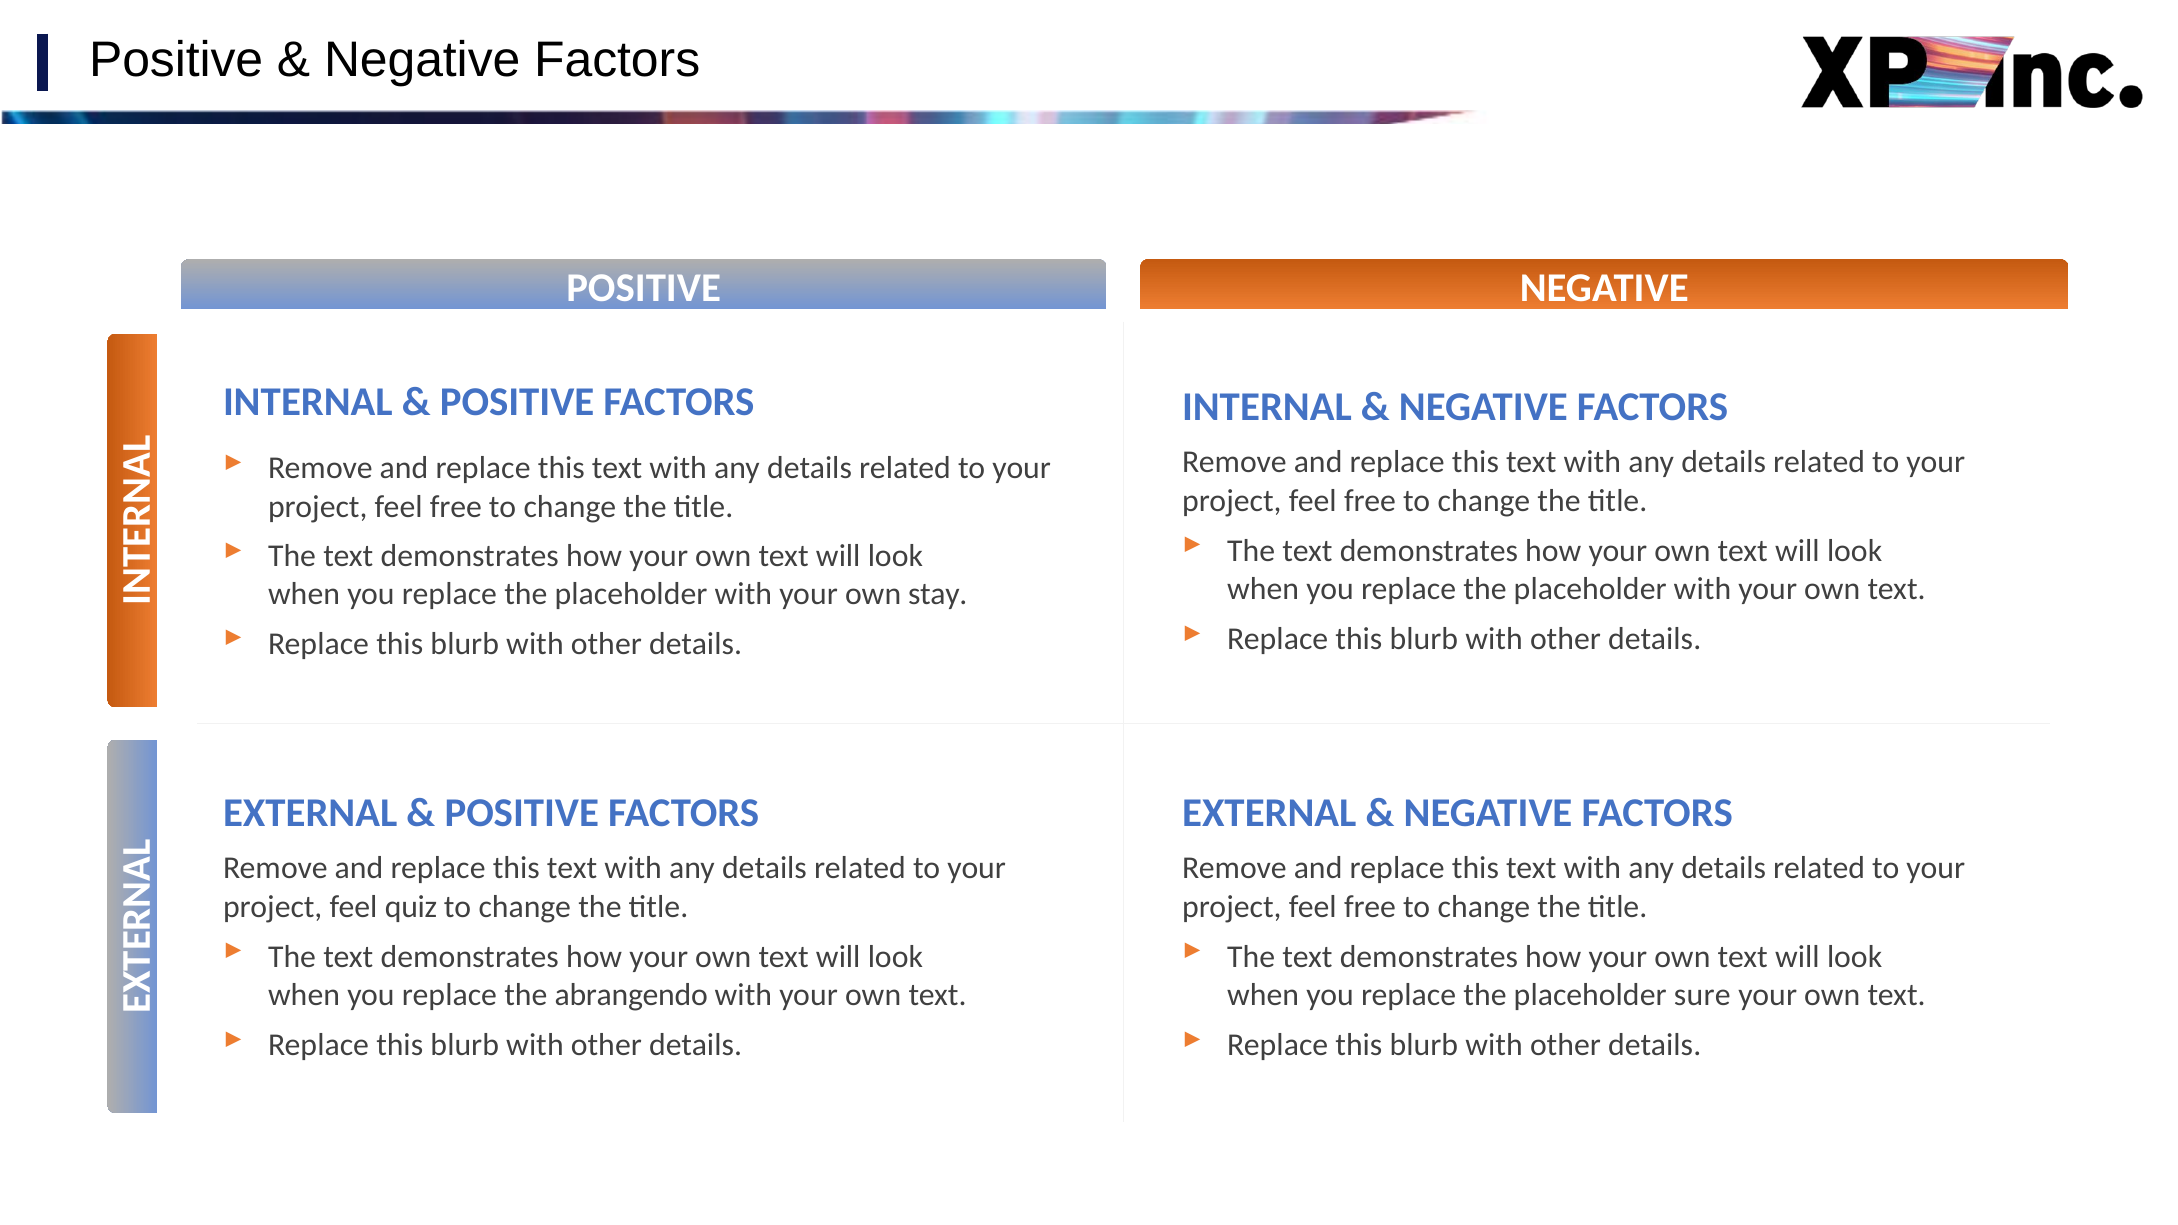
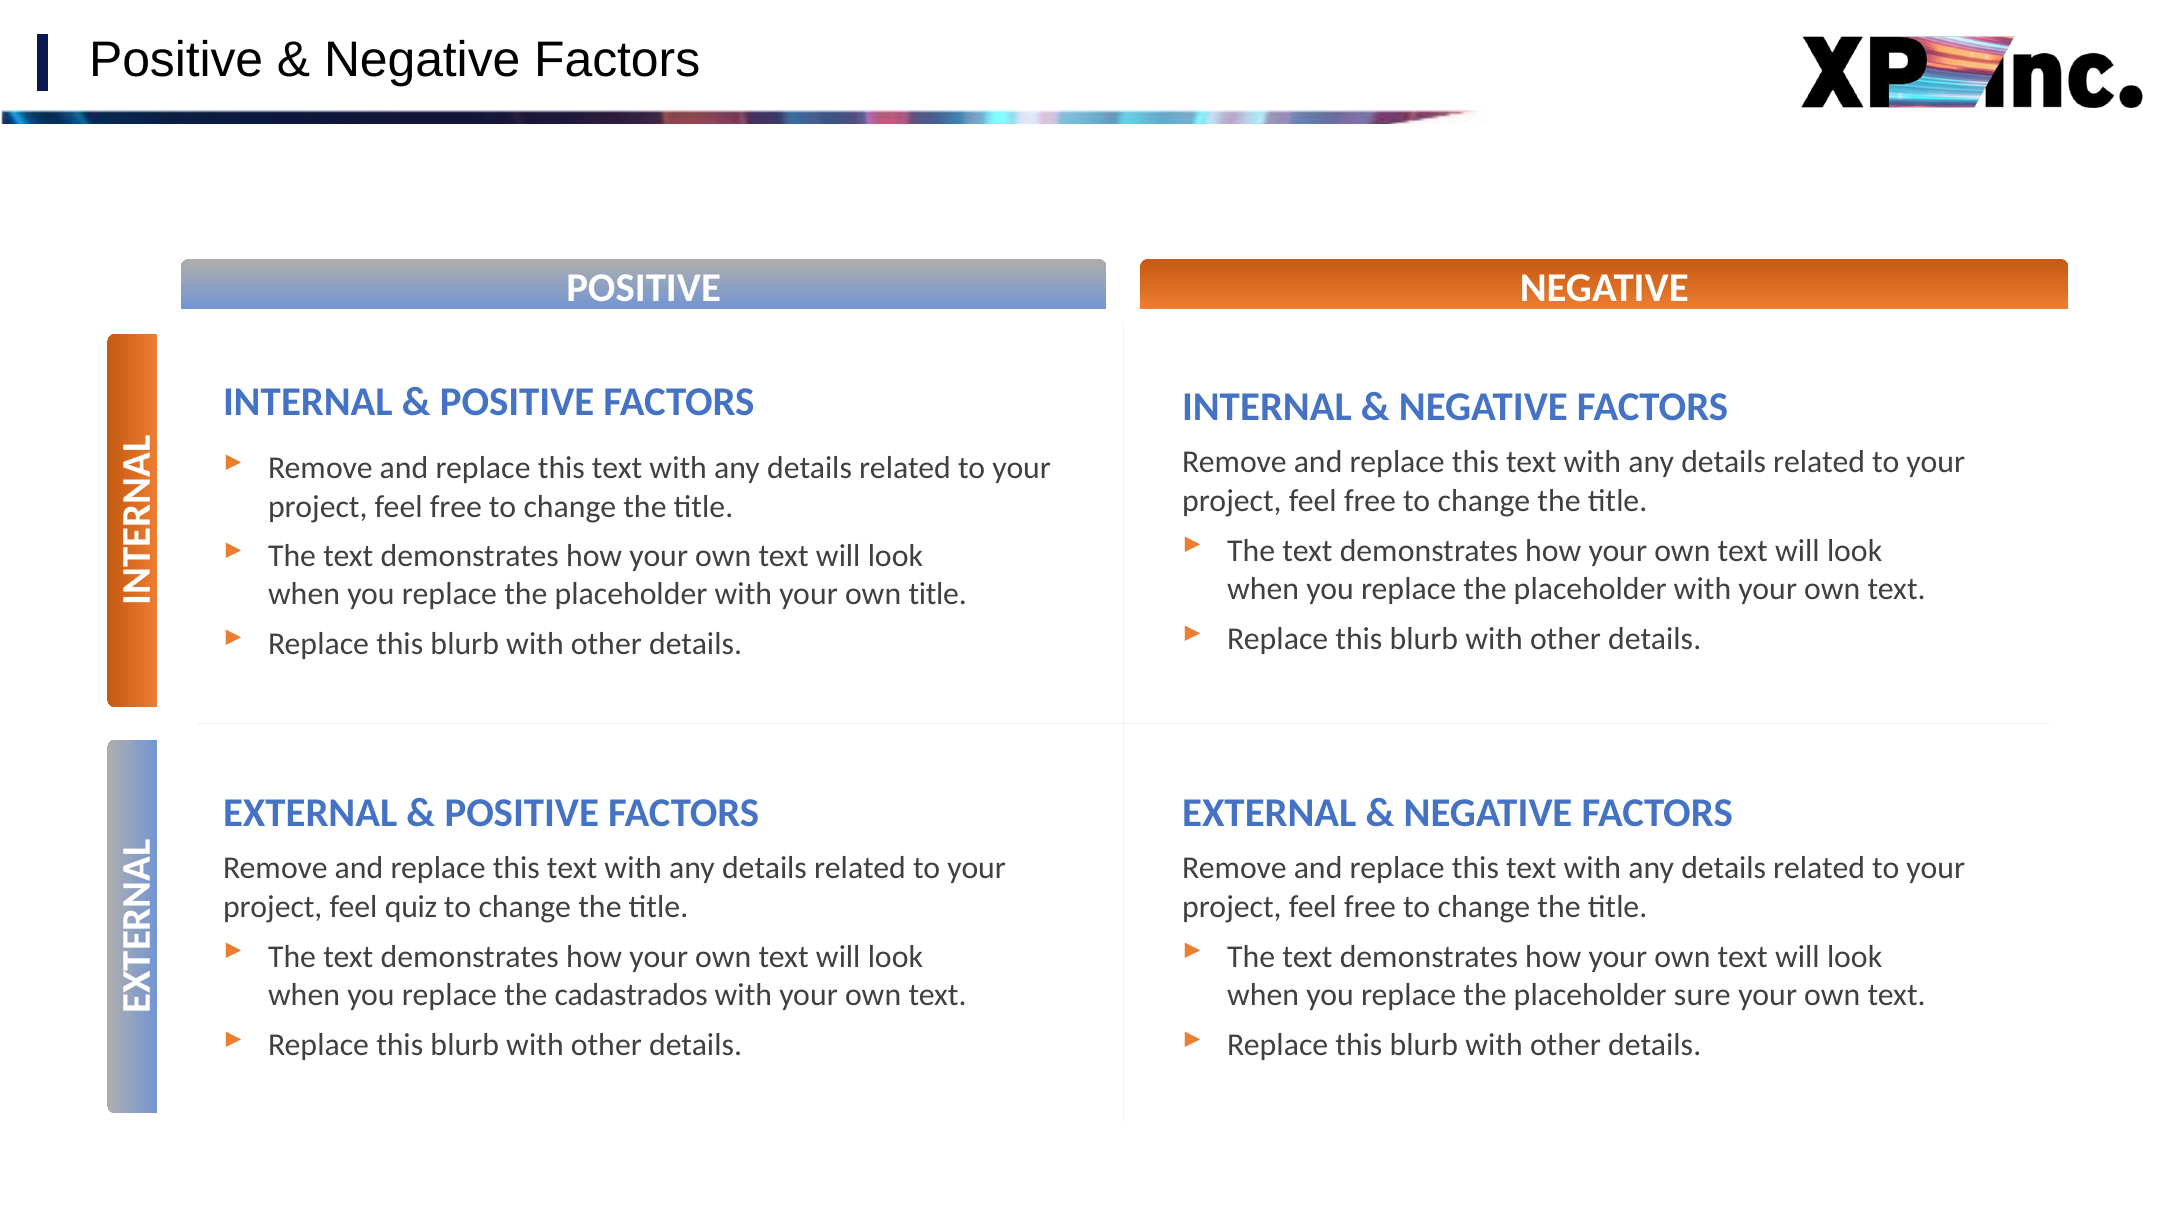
own stay: stay -> title (938, 594)
abrangendo: abrangendo -> cadastrados (631, 995)
